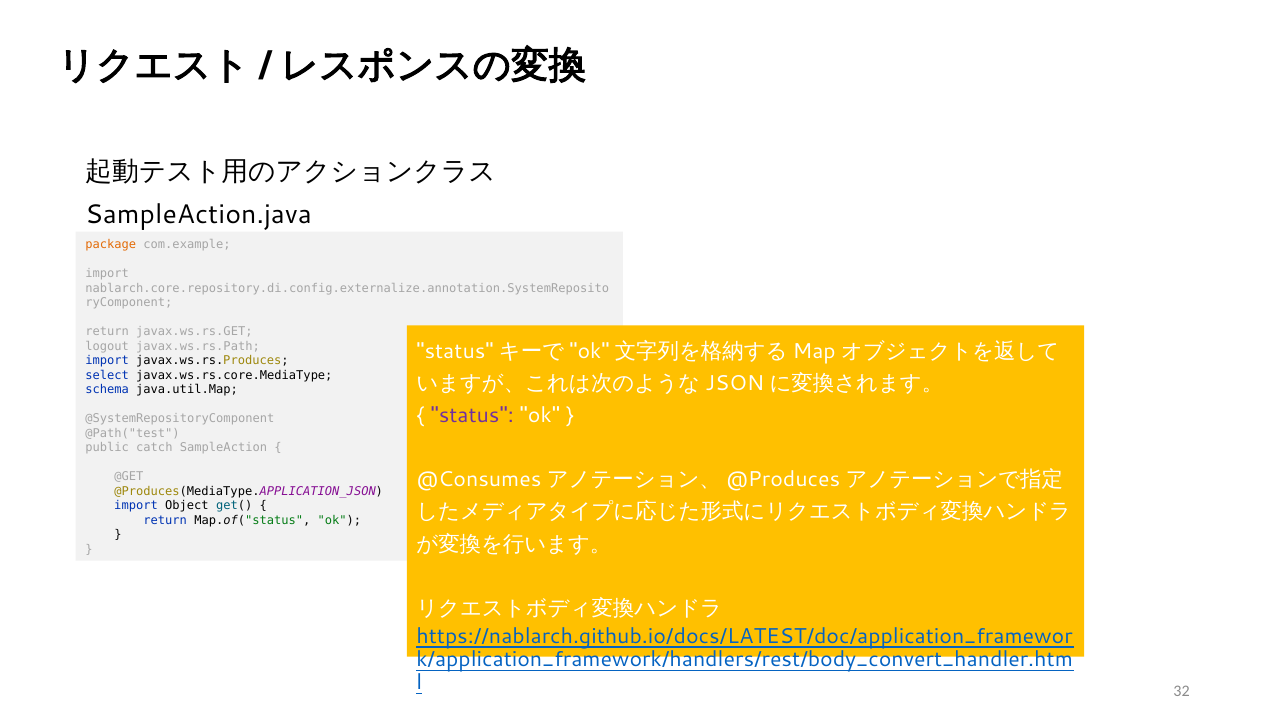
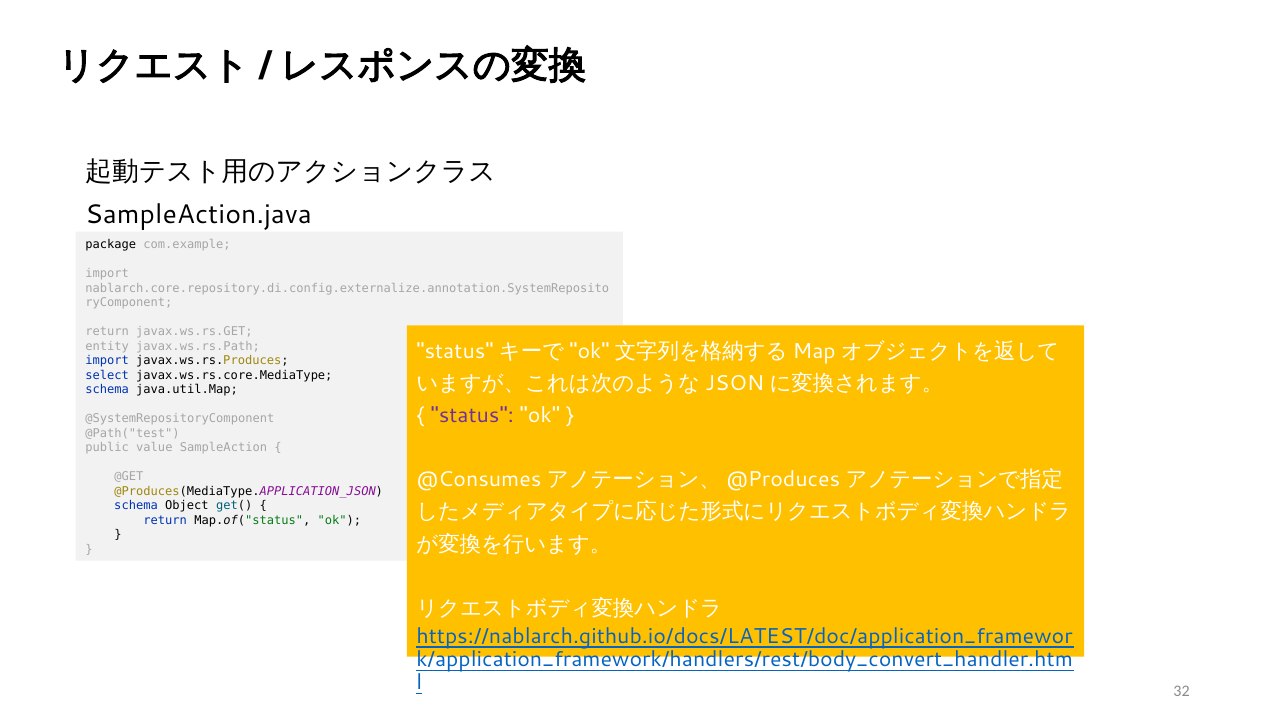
package colour: orange -> black (111, 245)
logout: logout -> entity (107, 346)
catch: catch -> value (154, 448)
import: import -> schema (136, 506)
